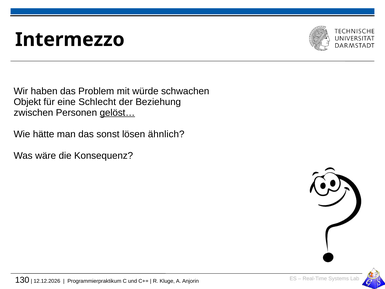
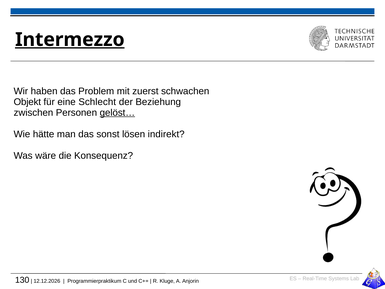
Intermezzo underline: none -> present (70, 40)
würde: würde -> zuerst (145, 91)
ähnlich: ähnlich -> indirekt (166, 134)
